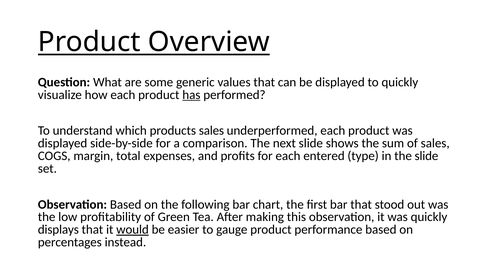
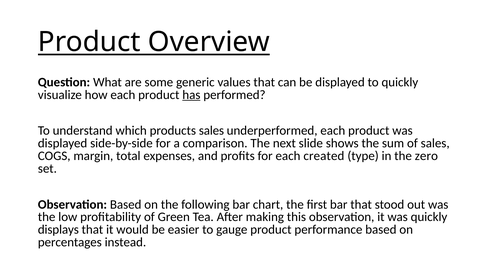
entered: entered -> created (324, 156)
the slide: slide -> zero (426, 156)
would underline: present -> none (133, 229)
